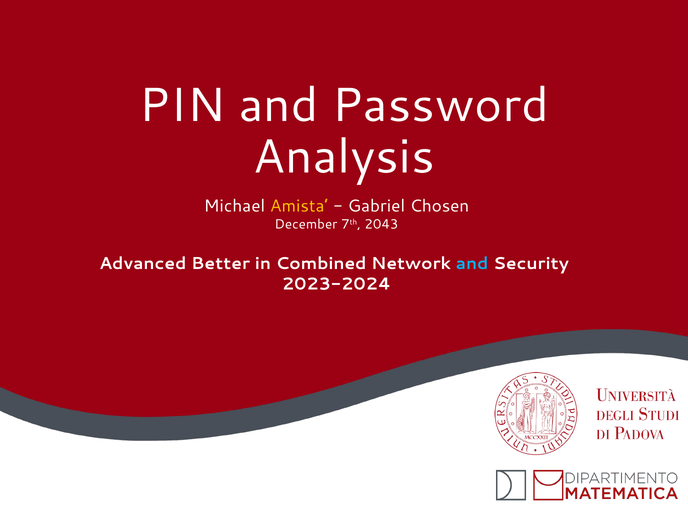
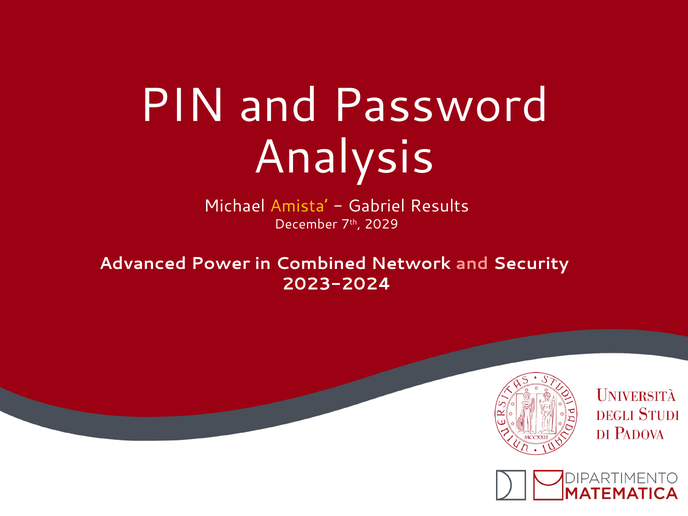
Chosen: Chosen -> Results (439, 206)
2043: 2043 -> 2029 (381, 224)
Better: Better -> Power (221, 263)
and colour: light blue -> pink (472, 263)
